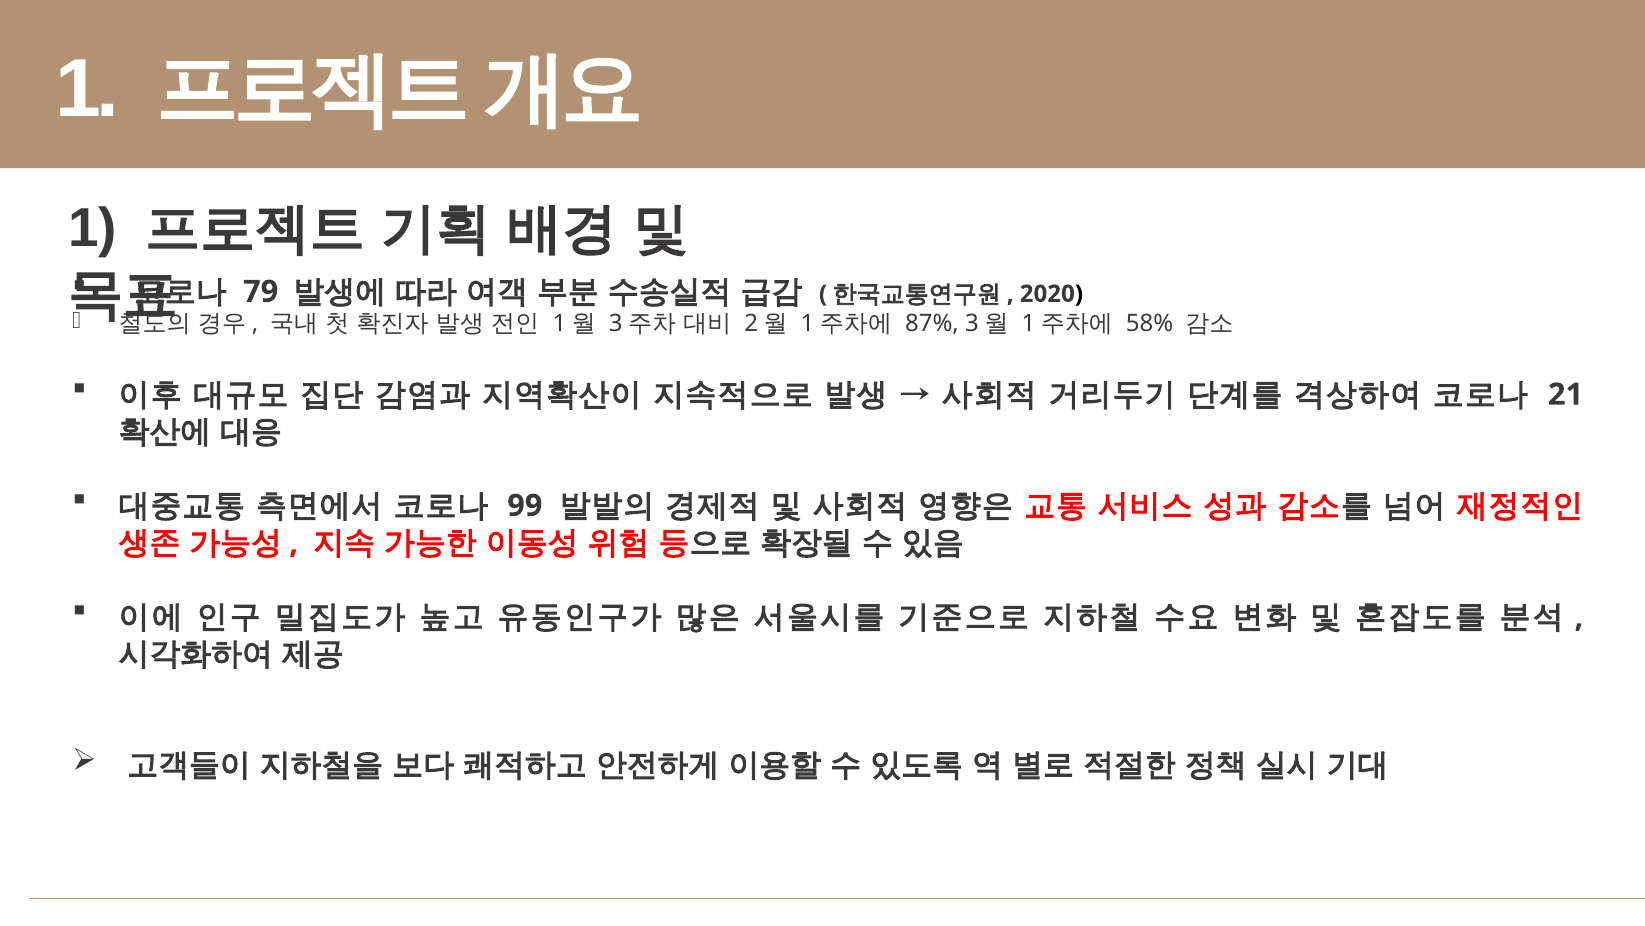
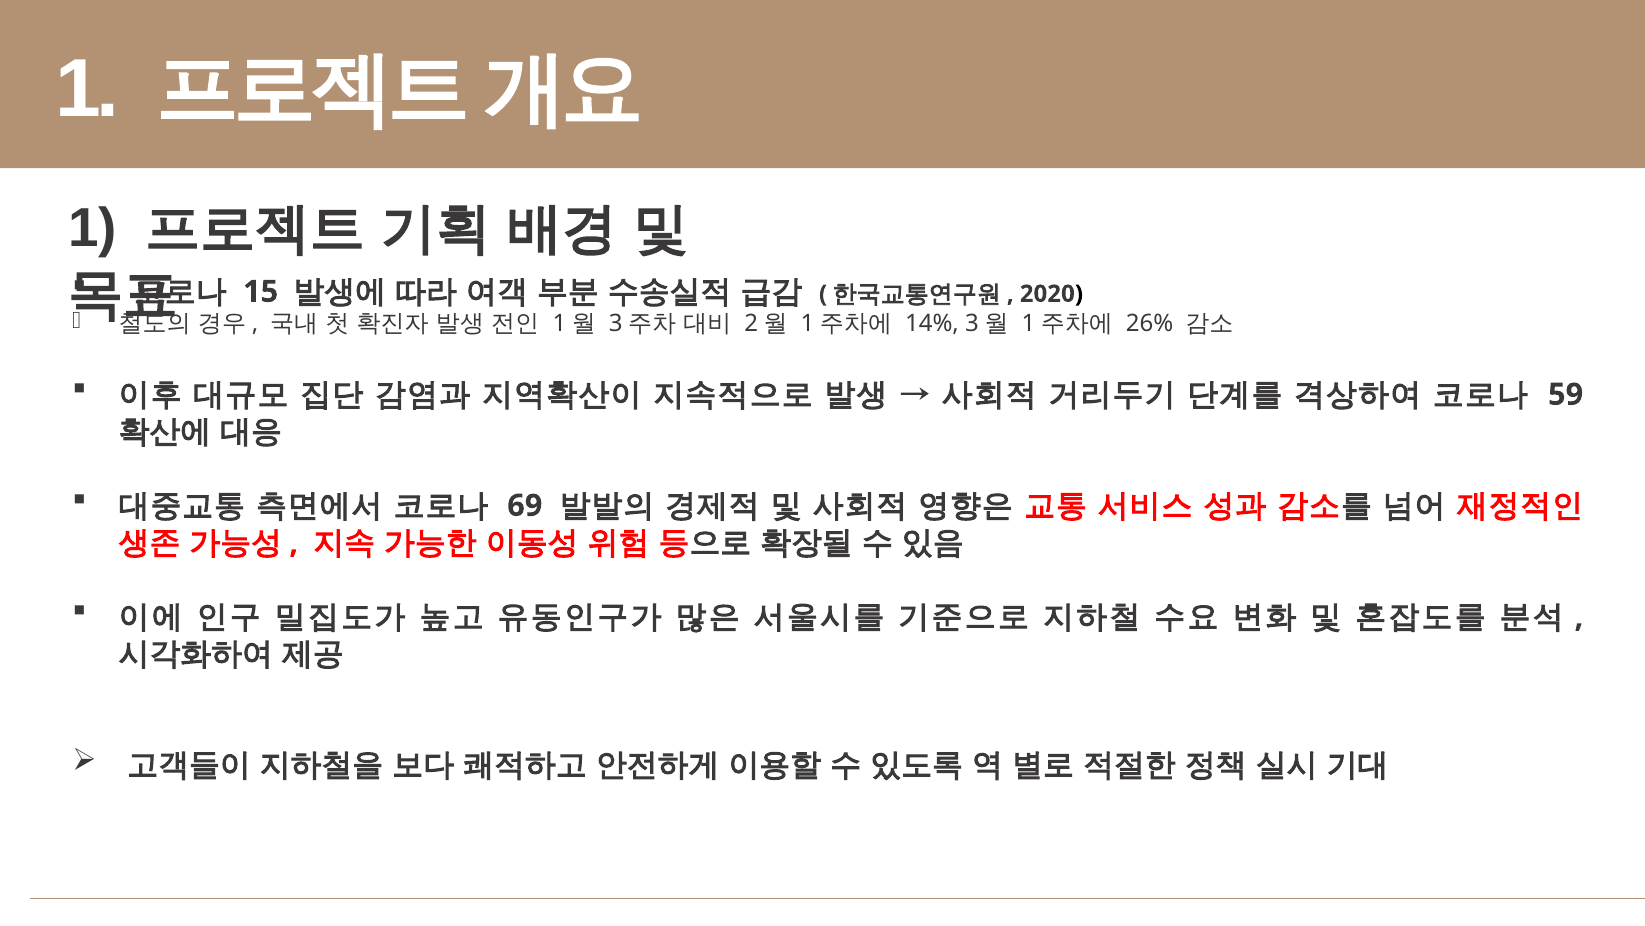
79: 79 -> 15 (261, 291)
87%: 87% -> 14% (932, 324)
58%: 58% -> 26% (1150, 324)
21: 21 -> 59 (1566, 394)
99: 99 -> 69 (525, 505)
